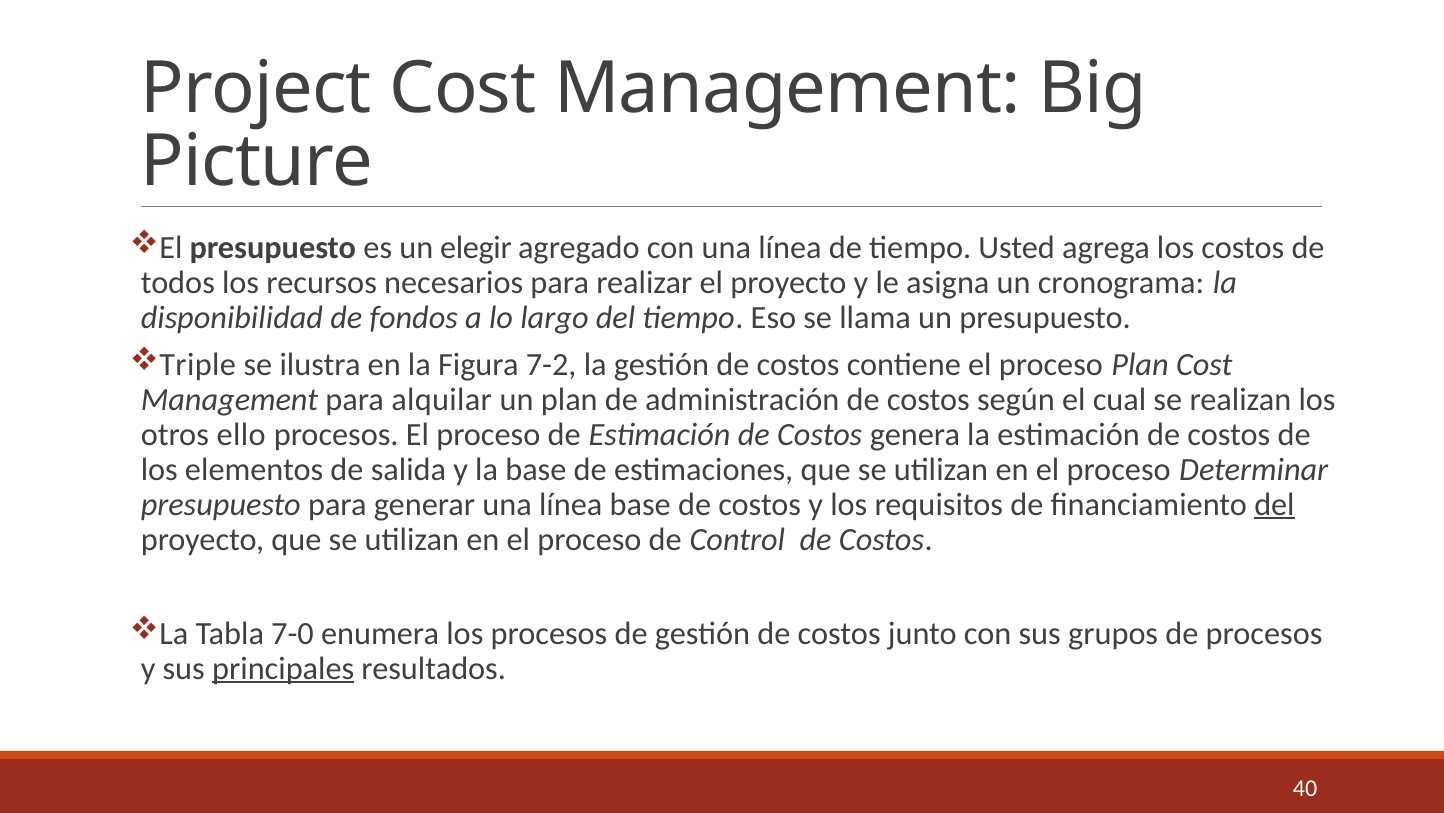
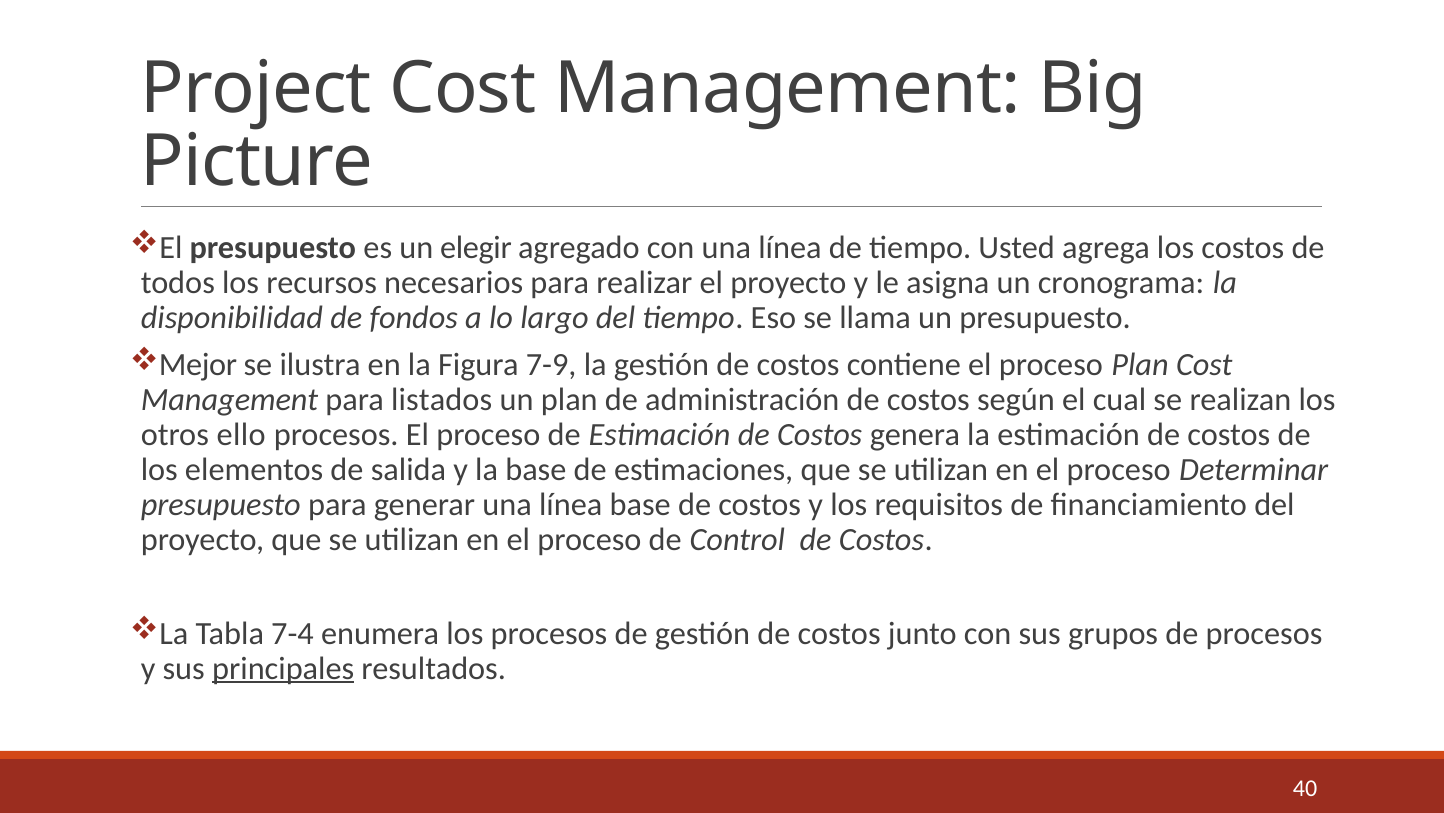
Triple: Triple -> Mejor (198, 364)
7-2: 7-2 -> 7-9 (551, 364)
alquilar: alquilar -> listados (442, 399)
del underline: present -> none (1274, 504)
7-0: 7-0 -> 7-4 (293, 633)
